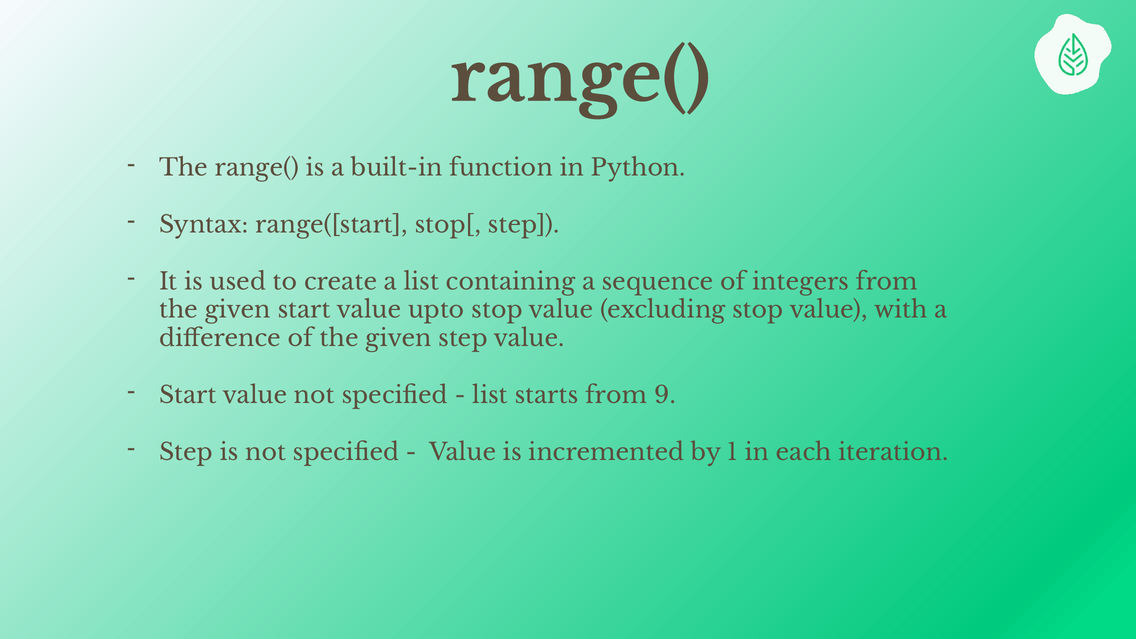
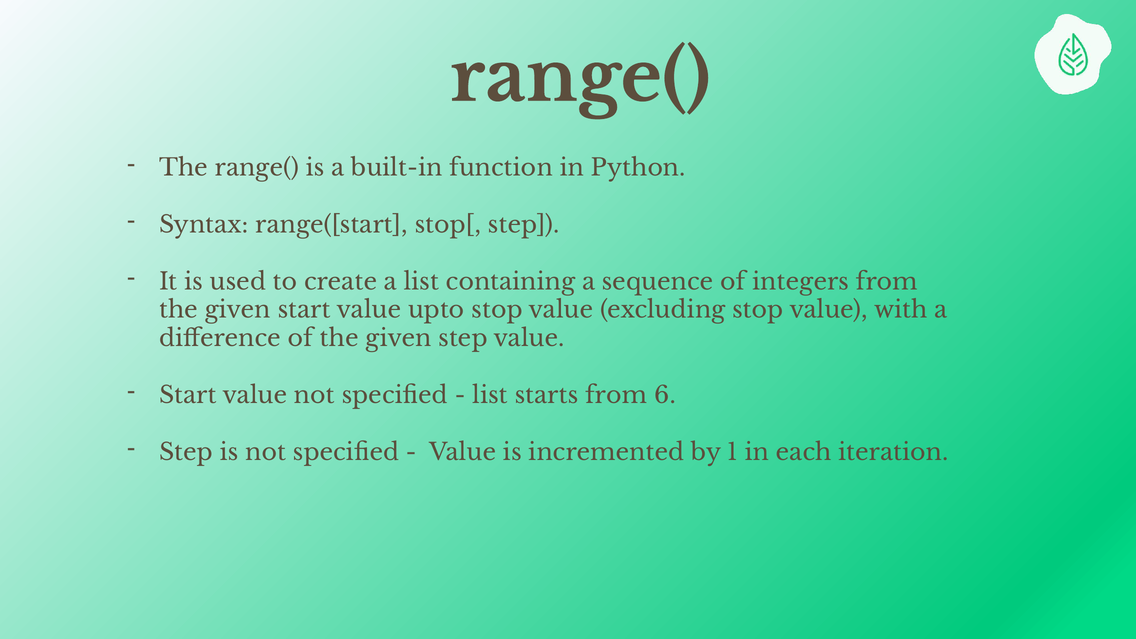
9: 9 -> 6 (665, 395)
